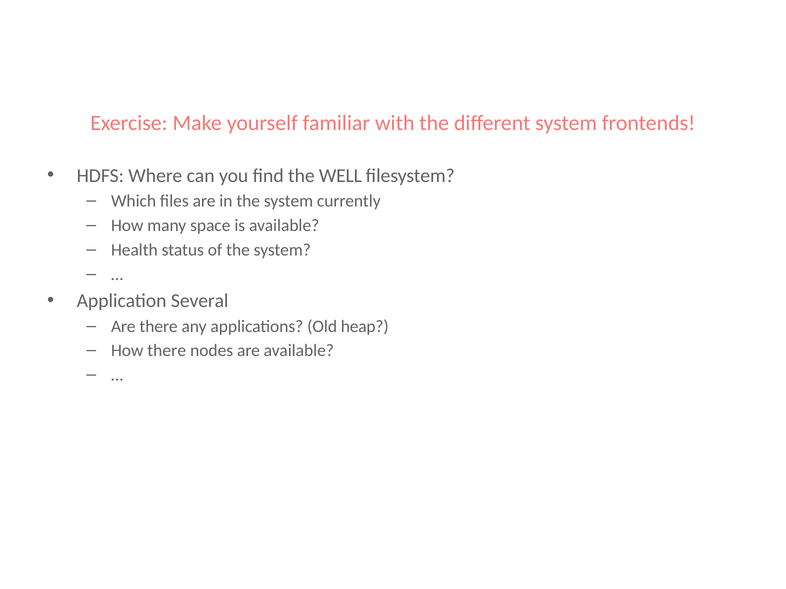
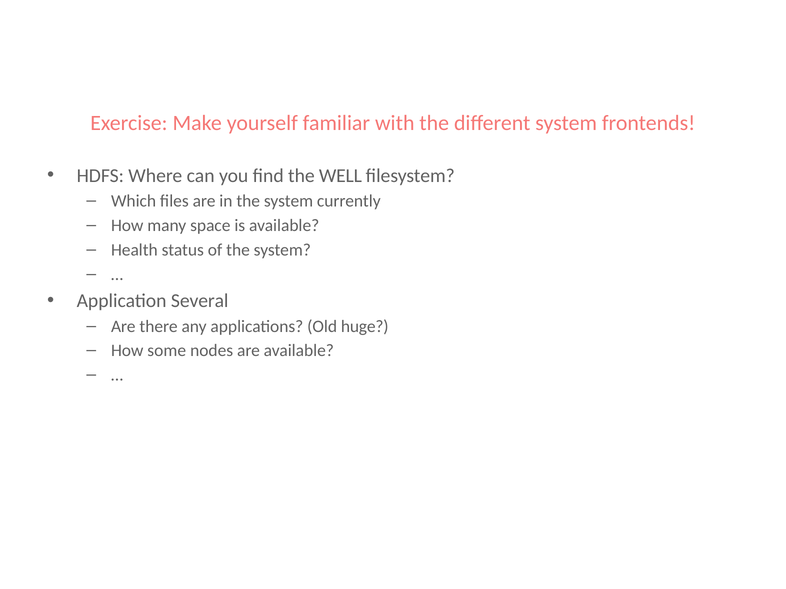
heap: heap -> huge (365, 327)
How there: there -> some (167, 351)
